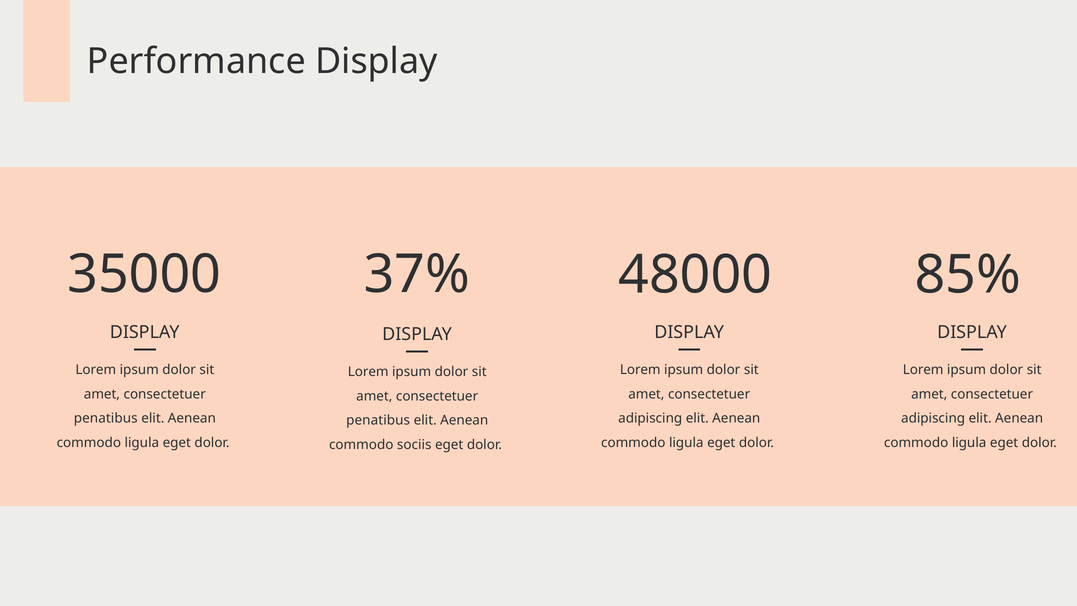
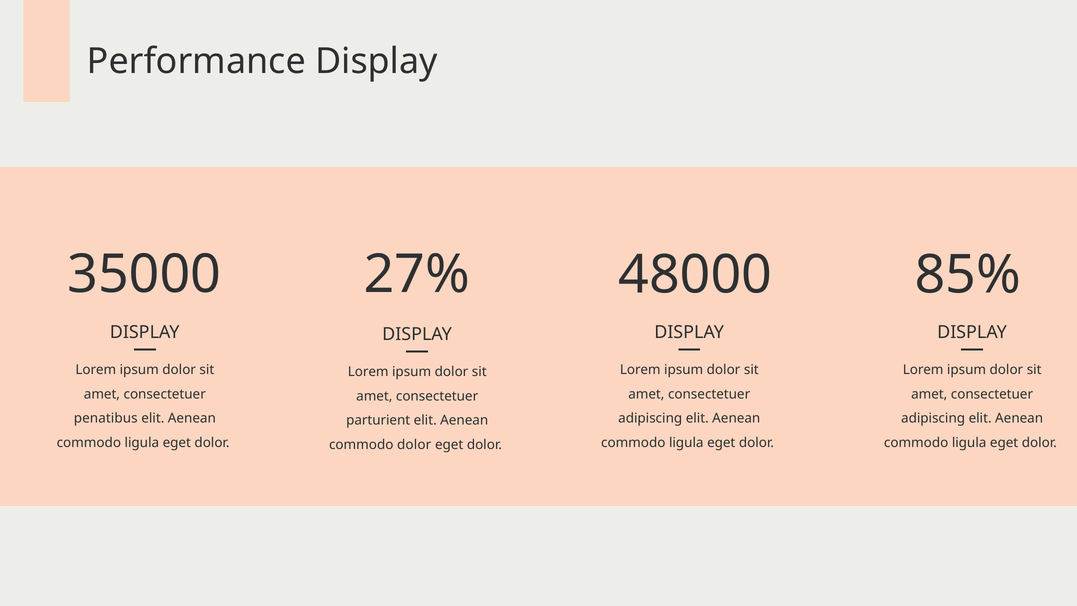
37%: 37% -> 27% (417, 275)
penatibus: penatibus -> parturient (378, 420)
commodo sociis: sociis -> dolor (414, 445)
